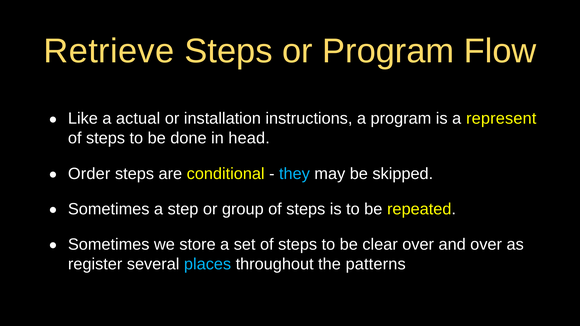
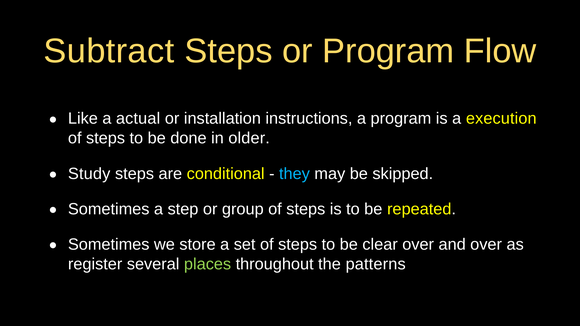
Retrieve: Retrieve -> Subtract (109, 51)
represent: represent -> execution (501, 119)
head: head -> older (249, 138)
Order: Order -> Study (89, 174)
places colour: light blue -> light green (208, 264)
